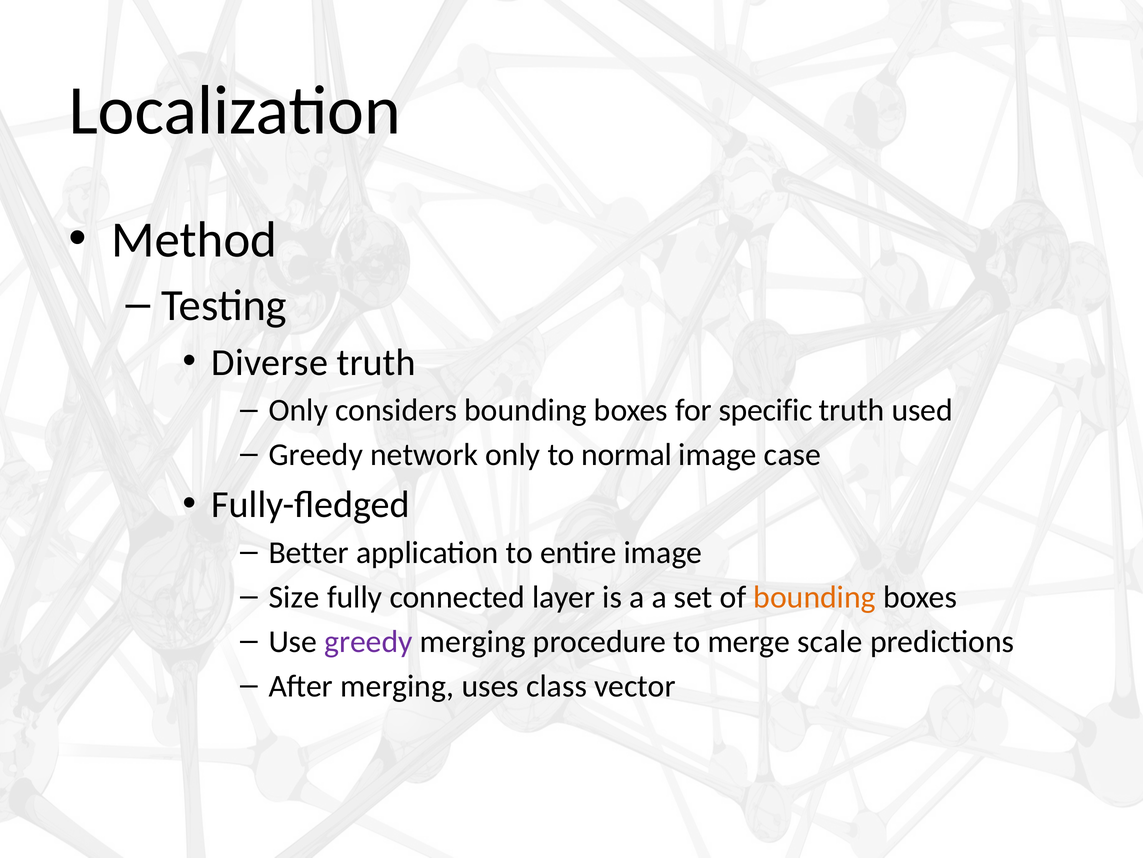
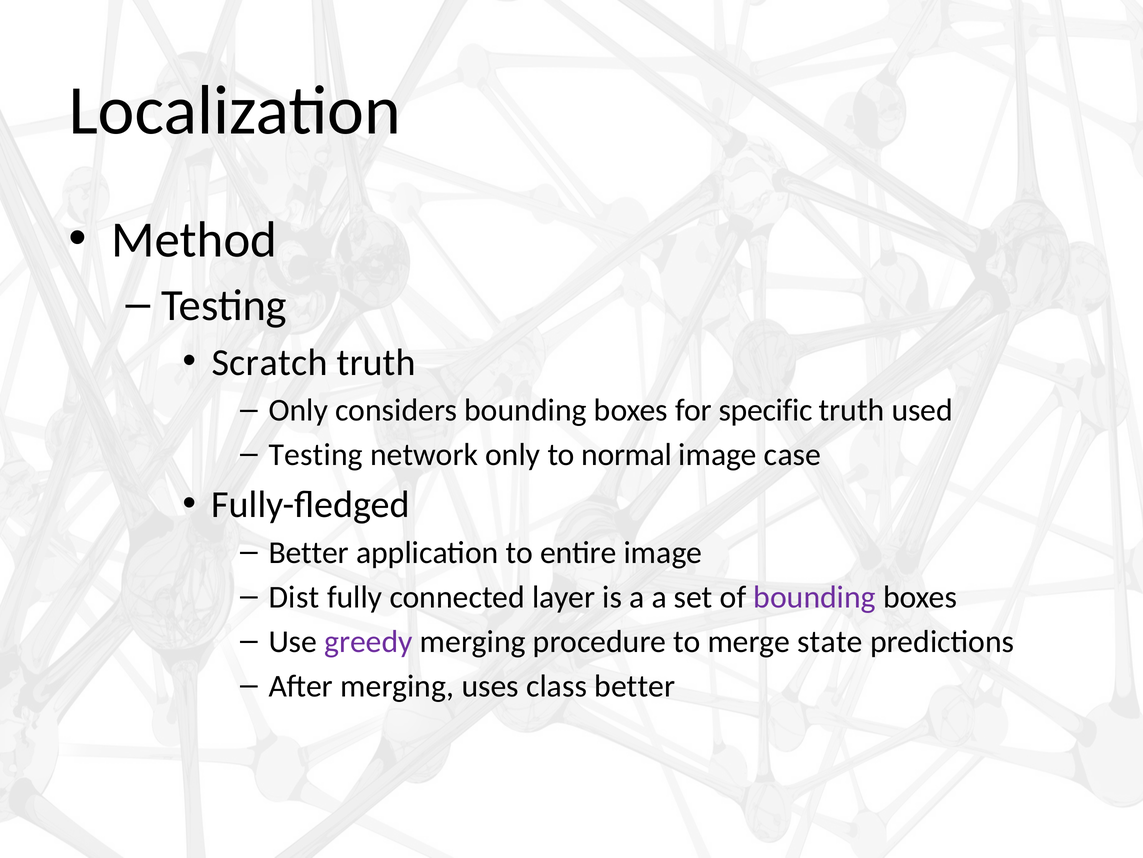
Diverse: Diverse -> Scratch (270, 362)
Greedy: Greedy -> Testing (316, 454)
Size: Size -> Dist (294, 597)
bounding colour: orange -> purple (815, 597)
scale: scale -> state (830, 641)
class vector: vector -> better (635, 686)
